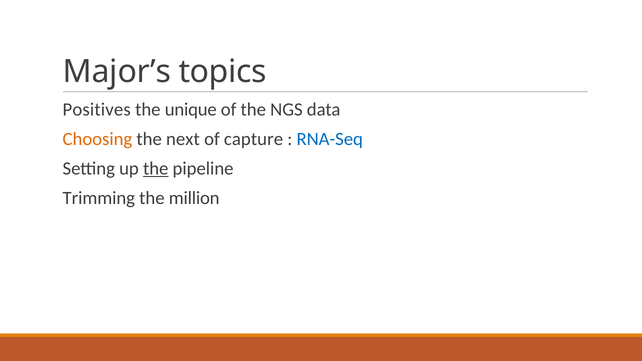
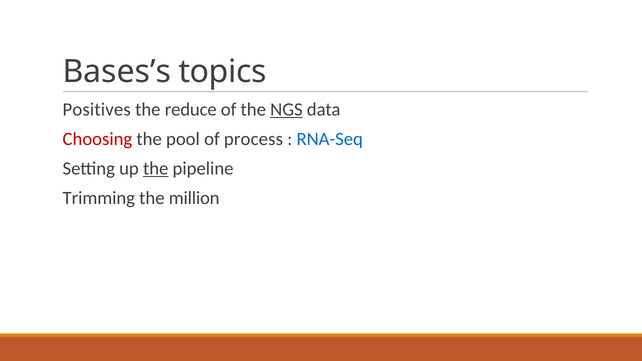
Major’s: Major’s -> Bases’s (117, 72)
unique: unique -> reduce (191, 110)
NGS underline: none -> present (286, 110)
Choosing colour: orange -> red (97, 139)
next: next -> pool (183, 139)
capture: capture -> process (253, 139)
